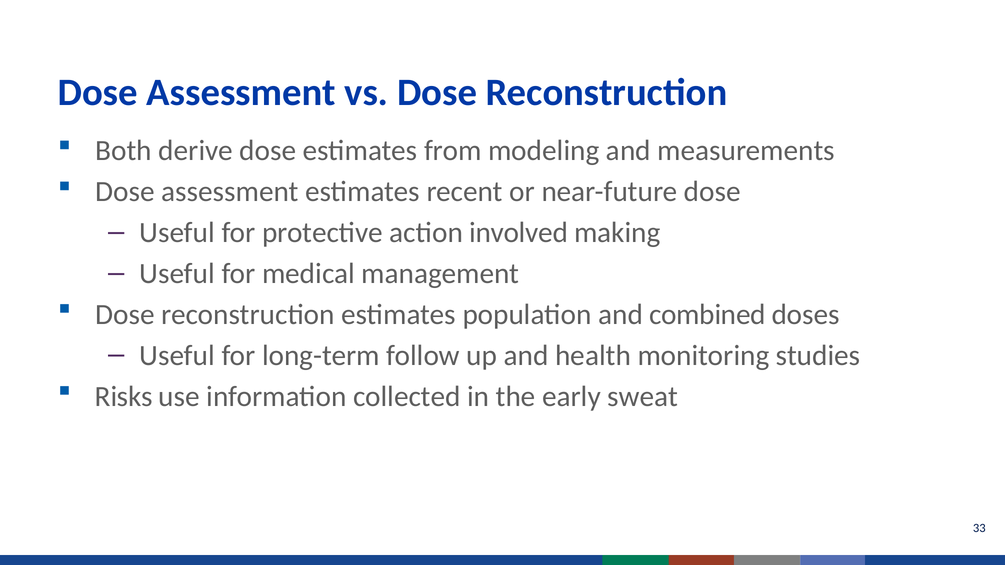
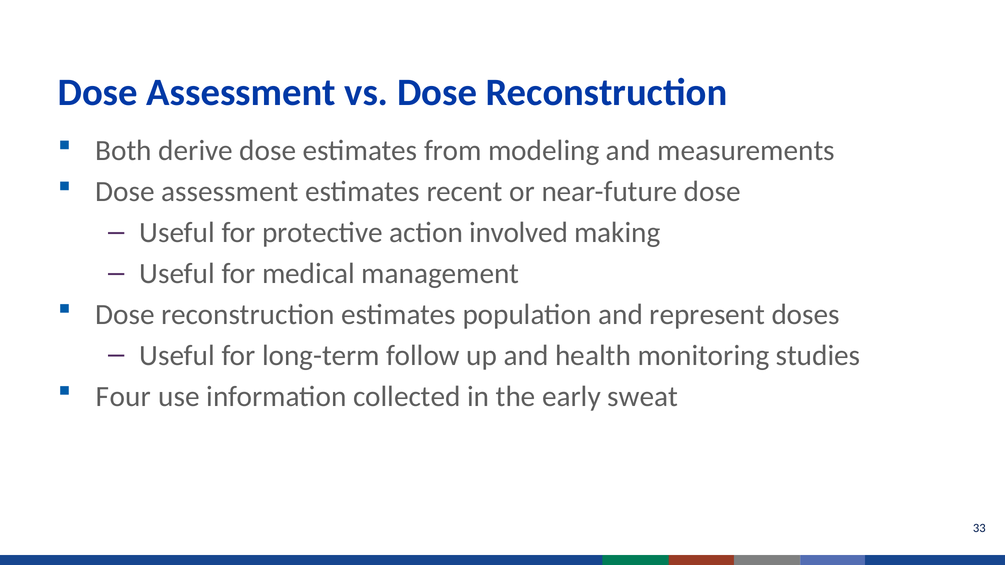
combined: combined -> represent (707, 315)
Risks: Risks -> Four (123, 397)
